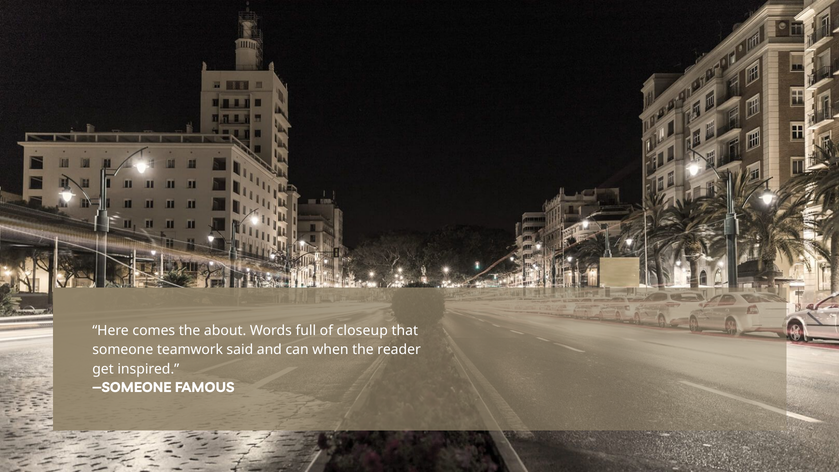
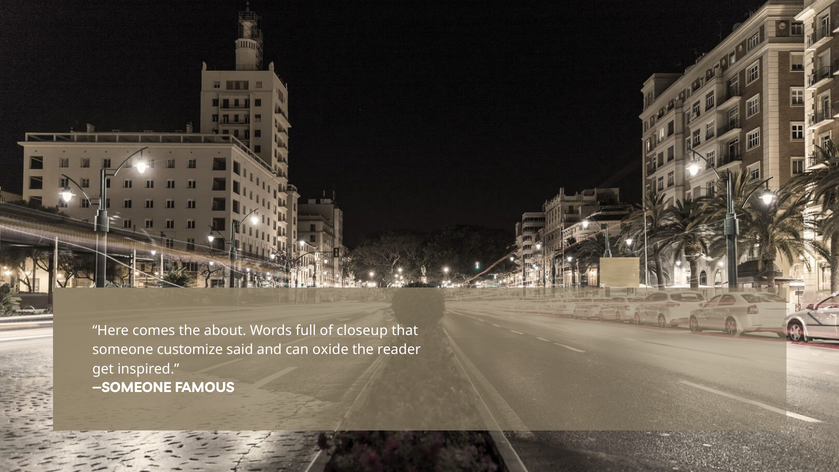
teamwork: teamwork -> customize (190, 350)
when: when -> oxide (330, 350)
